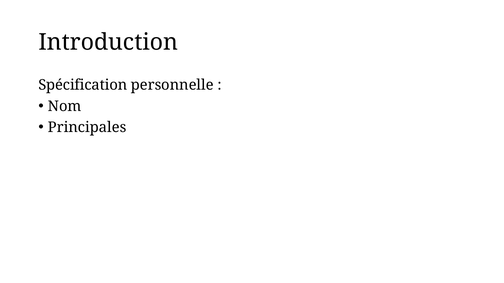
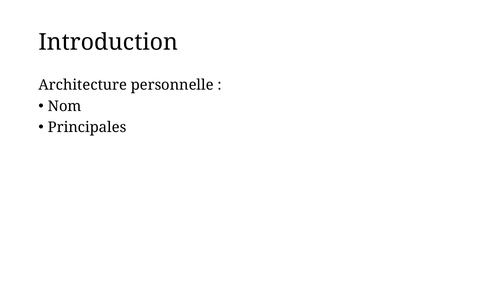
Spécification: Spécification -> Architecture (83, 85)
